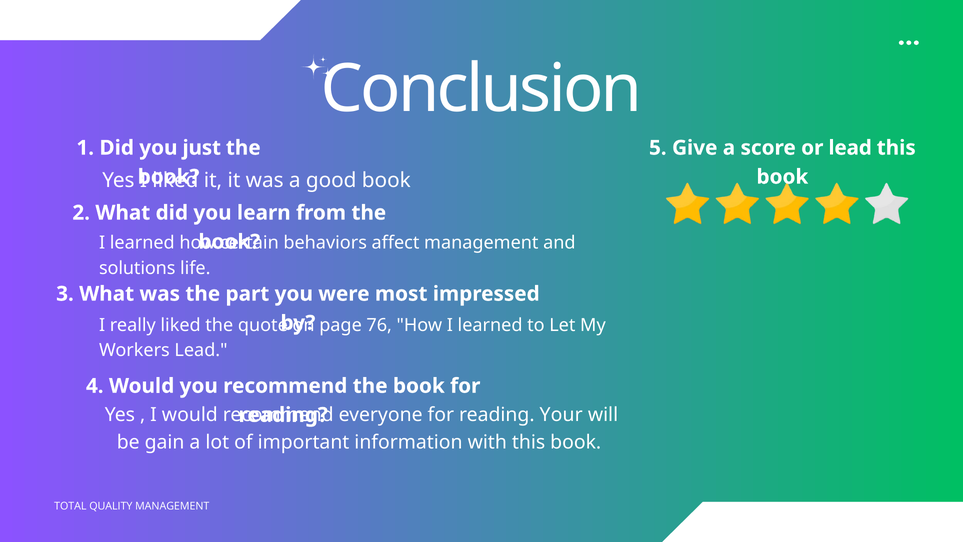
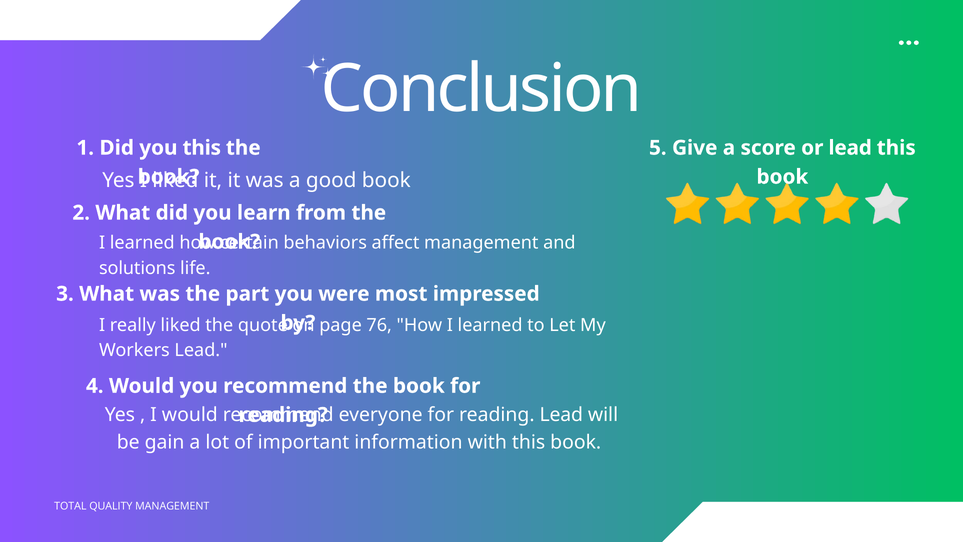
you just: just -> this (202, 148)
reading Your: Your -> Lead (561, 415)
